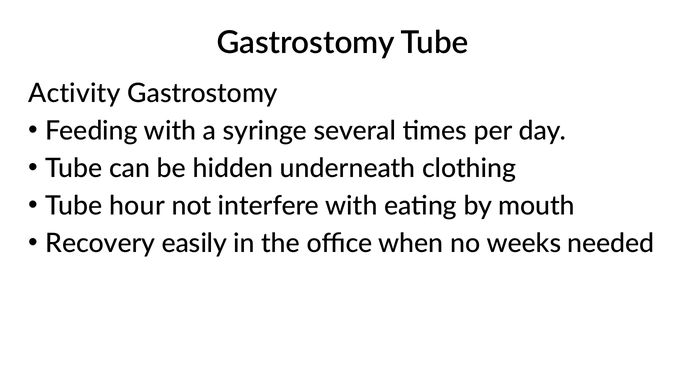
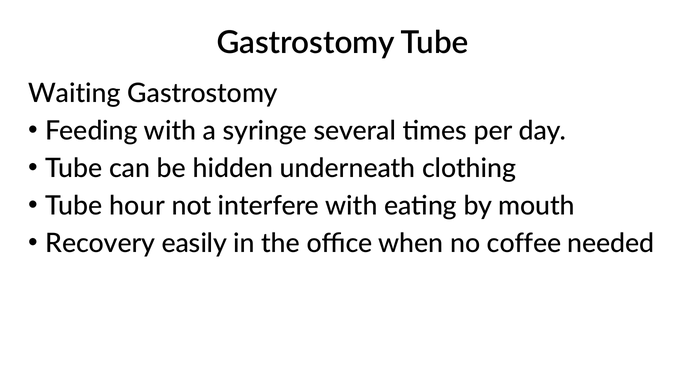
Activity: Activity -> Waiting (74, 94)
weeks: weeks -> coffee (524, 243)
